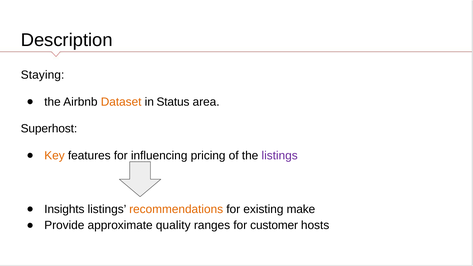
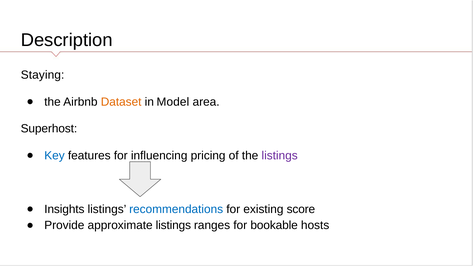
Status: Status -> Model (173, 102)
Key colour: orange -> blue (54, 156)
recommendations colour: orange -> blue (176, 209)
make: make -> score (301, 209)
approximate quality: quality -> listings (173, 225)
customer: customer -> bookable (274, 225)
